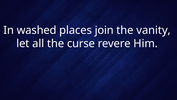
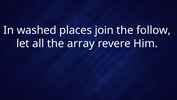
vanity: vanity -> follow (154, 30)
curse: curse -> array (81, 43)
